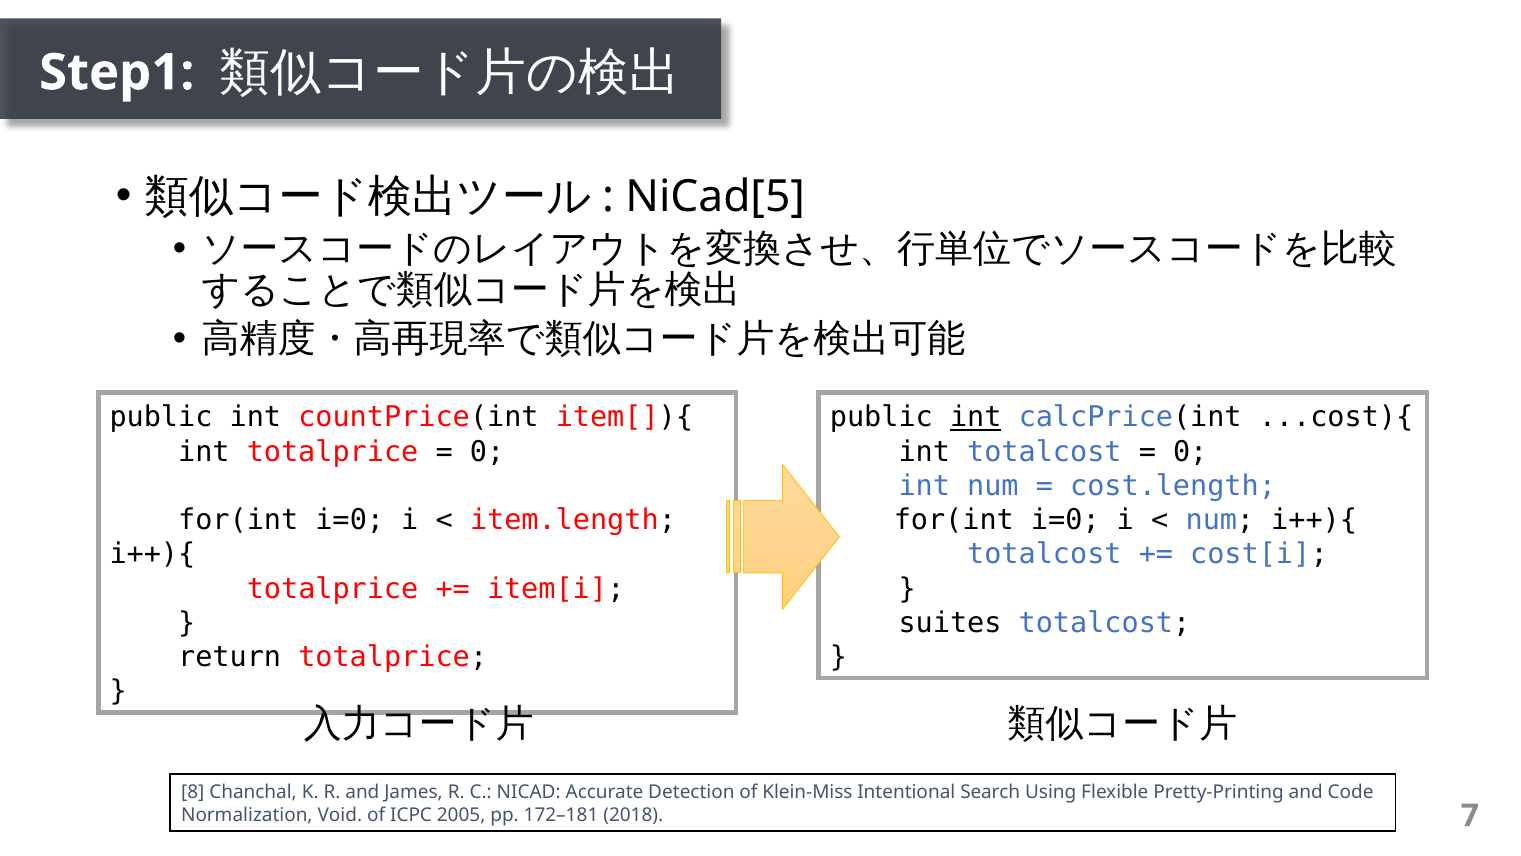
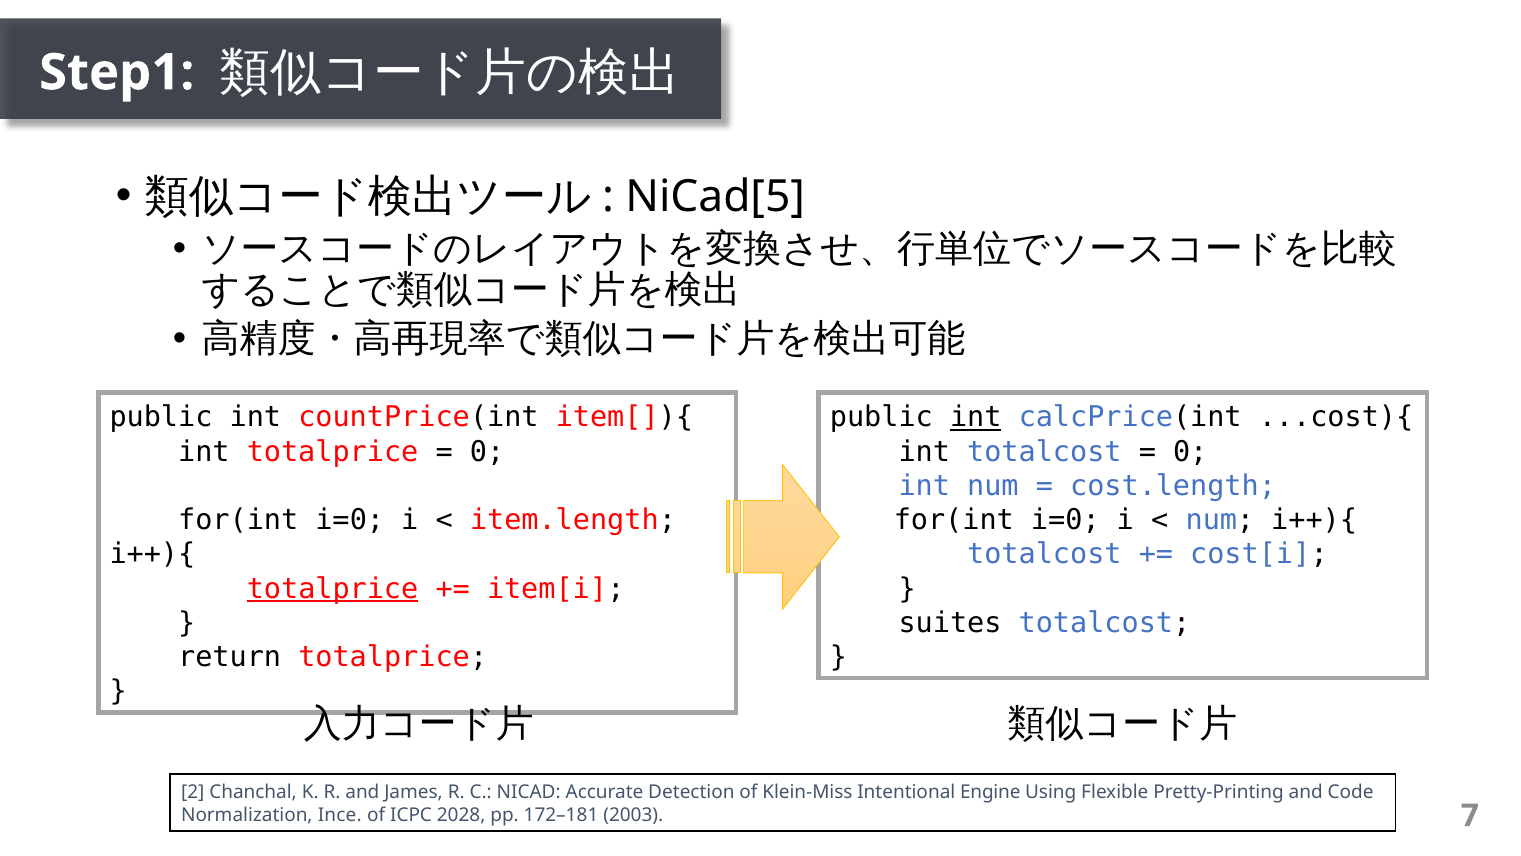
totalprice underline: none -> present (333, 588)
8: 8 -> 2 (193, 792)
Search: Search -> Engine (990, 792)
Void: Void -> Ince (340, 815)
2005: 2005 -> 2028 (461, 815)
2018: 2018 -> 2003 (633, 815)
